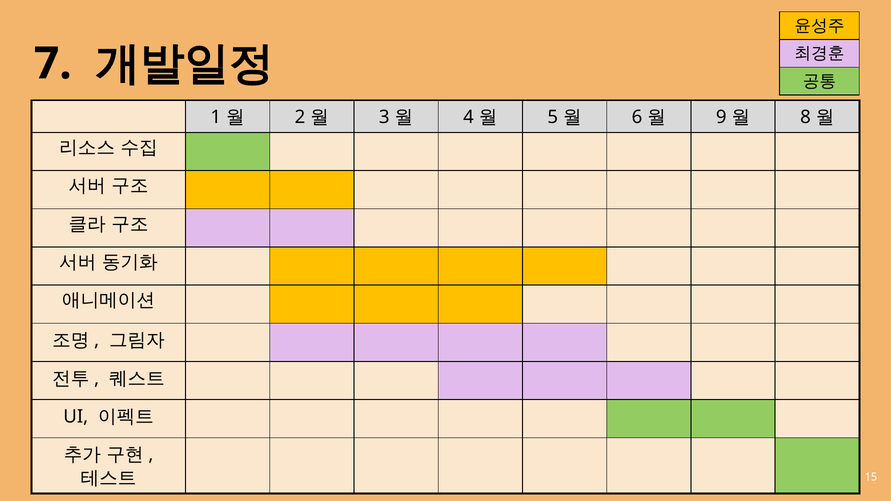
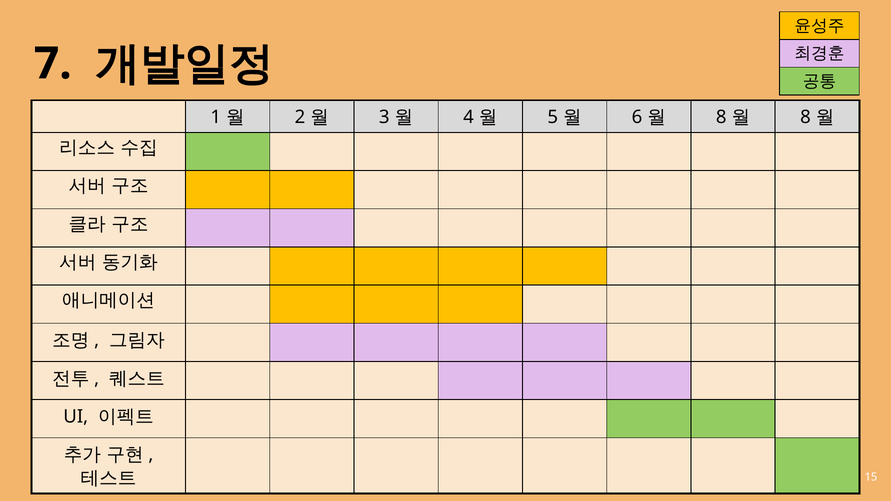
9: 9 -> 8 (721, 117)
